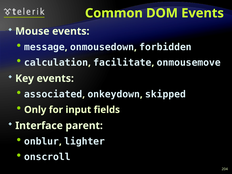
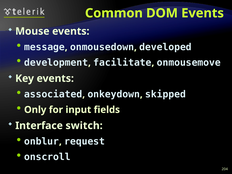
forbidden: forbidden -> developed (165, 47)
calculation: calculation -> development (56, 63)
parent: parent -> switch (84, 126)
lighter: lighter -> request (85, 141)
